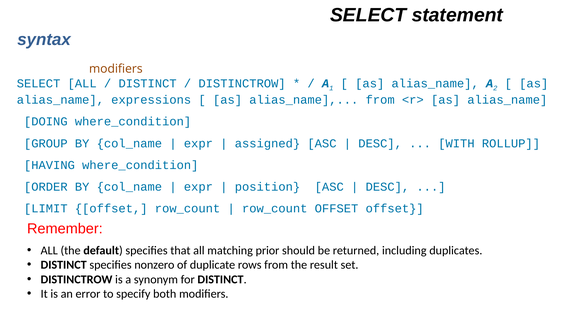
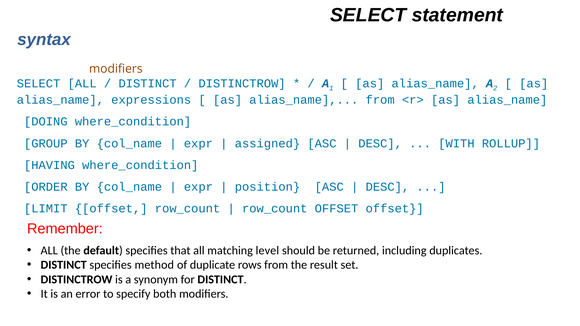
prior: prior -> level (267, 251)
nonzero: nonzero -> method (154, 265)
